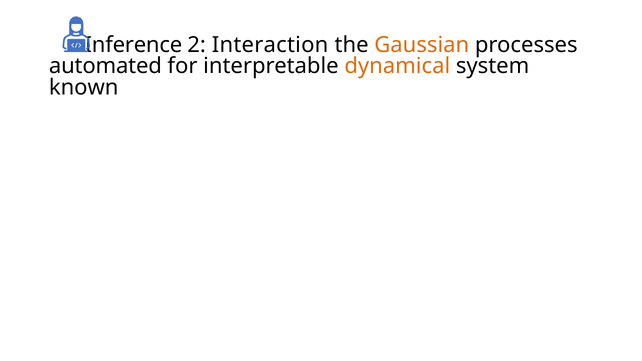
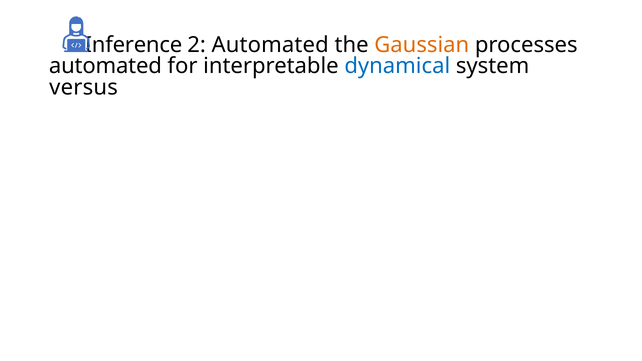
2 Interaction: Interaction -> Automated (270, 45)
dynamical colour: orange -> blue (397, 66)
known: known -> versus (84, 88)
